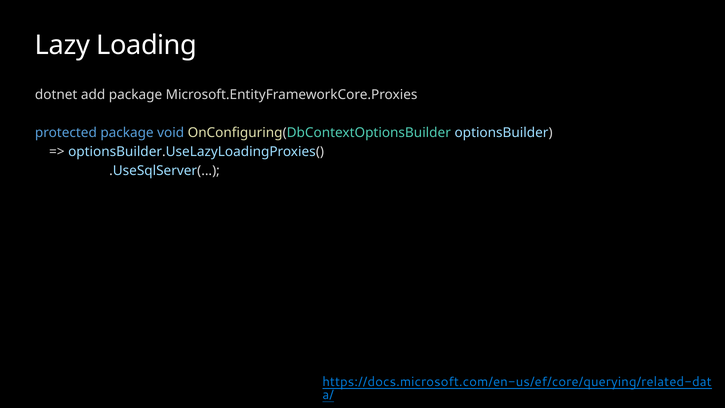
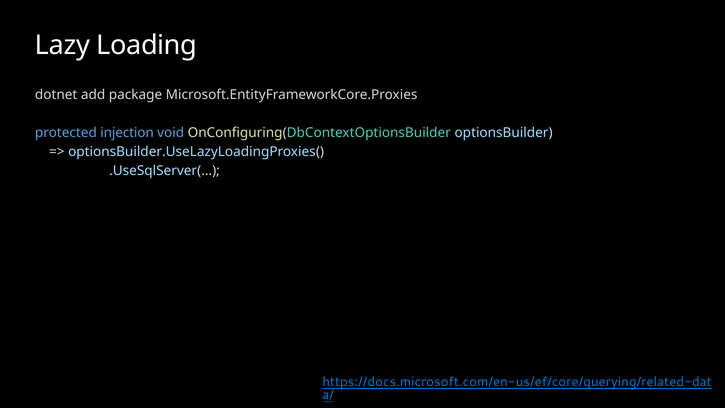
protected package: package -> injection (127, 133)
